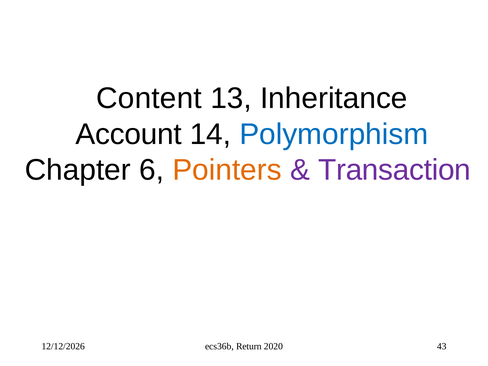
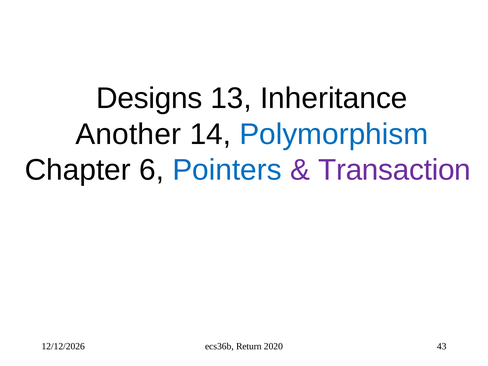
Content: Content -> Designs (149, 98)
Account: Account -> Another (128, 134)
Pointers colour: orange -> blue (227, 170)
